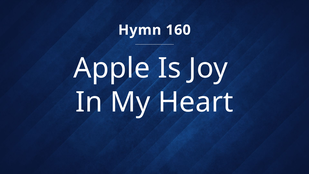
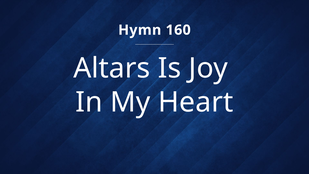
Apple: Apple -> Altars (112, 68)
